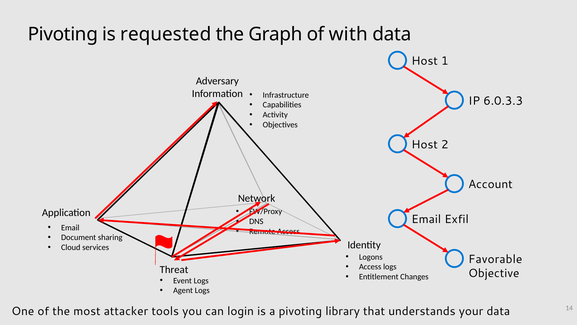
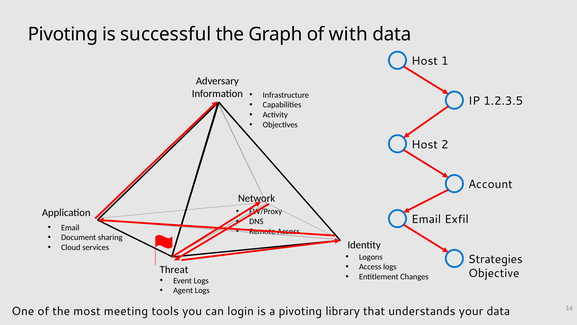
requested: requested -> successful (166, 34)
6.0.3.3: 6.0.3.3 -> 1.2.3.5 (503, 101)
Favorable: Favorable -> Strategies (495, 259)
attacker: attacker -> meeting (126, 311)
